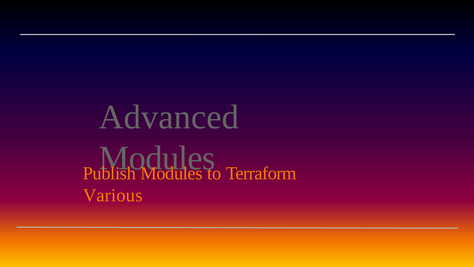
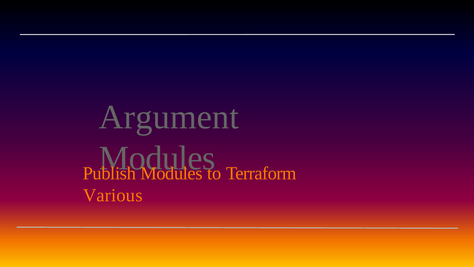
Advanced: Advanced -> Argument (169, 117)
